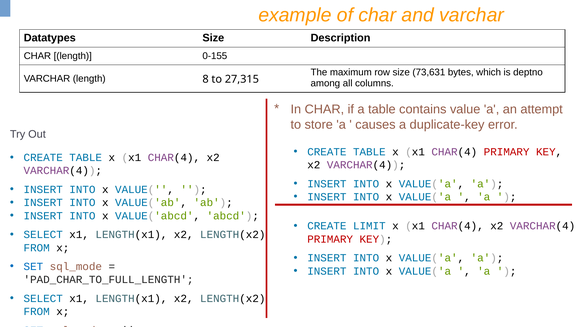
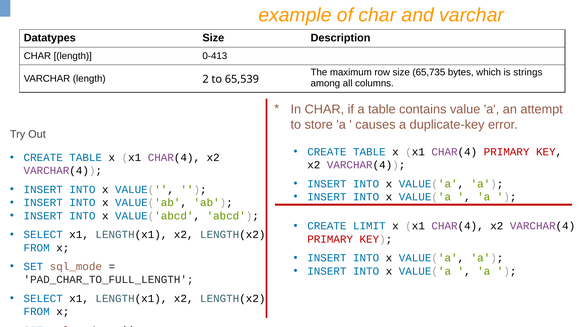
0-155: 0-155 -> 0-413 (215, 56)
73,631: 73,631 -> 65,735 (429, 72)
deptno: deptno -> strings (528, 72)
8: 8 -> 2 (206, 79)
27,315: 27,315 -> 65,539 (242, 79)
